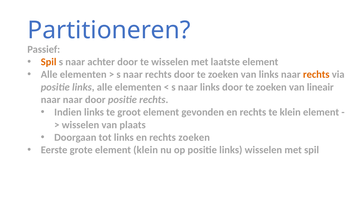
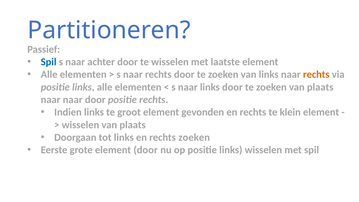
Spil colour: orange -> blue (49, 62)
zoeken van lineair: lineair -> plaats (320, 87)
element klein: klein -> door (146, 150)
